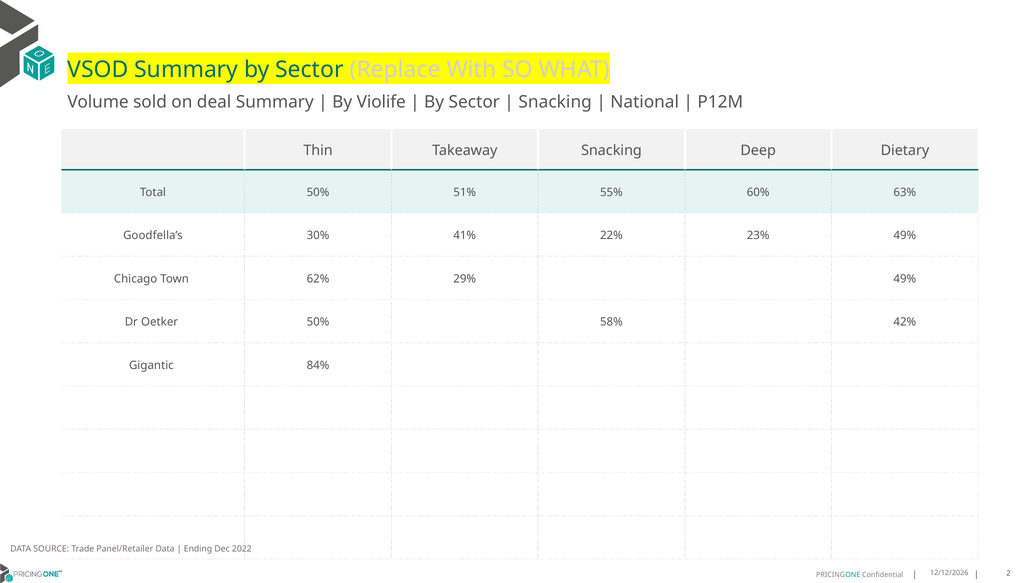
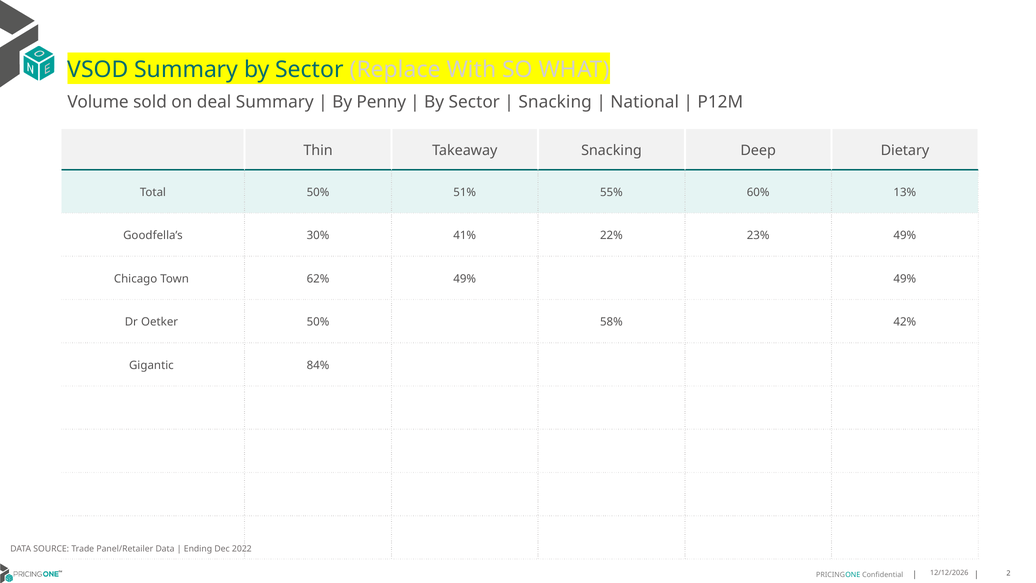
Violife: Violife -> Penny (381, 102)
63%: 63% -> 13% (905, 192)
62% 29%: 29% -> 49% (465, 279)
